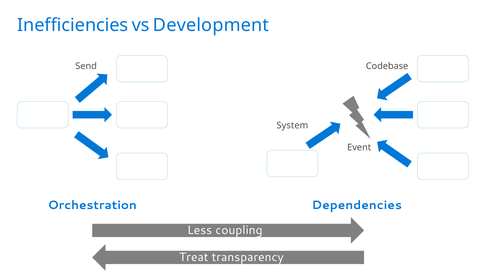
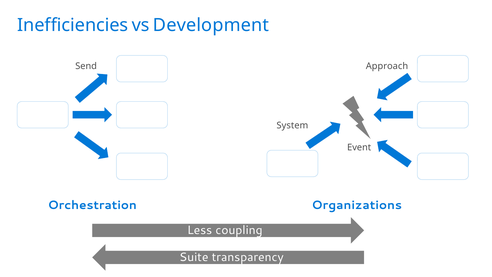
Codebase: Codebase -> Approach (387, 66)
Dependencies: Dependencies -> Organizations (357, 205)
Treat: Treat -> Suite (194, 257)
